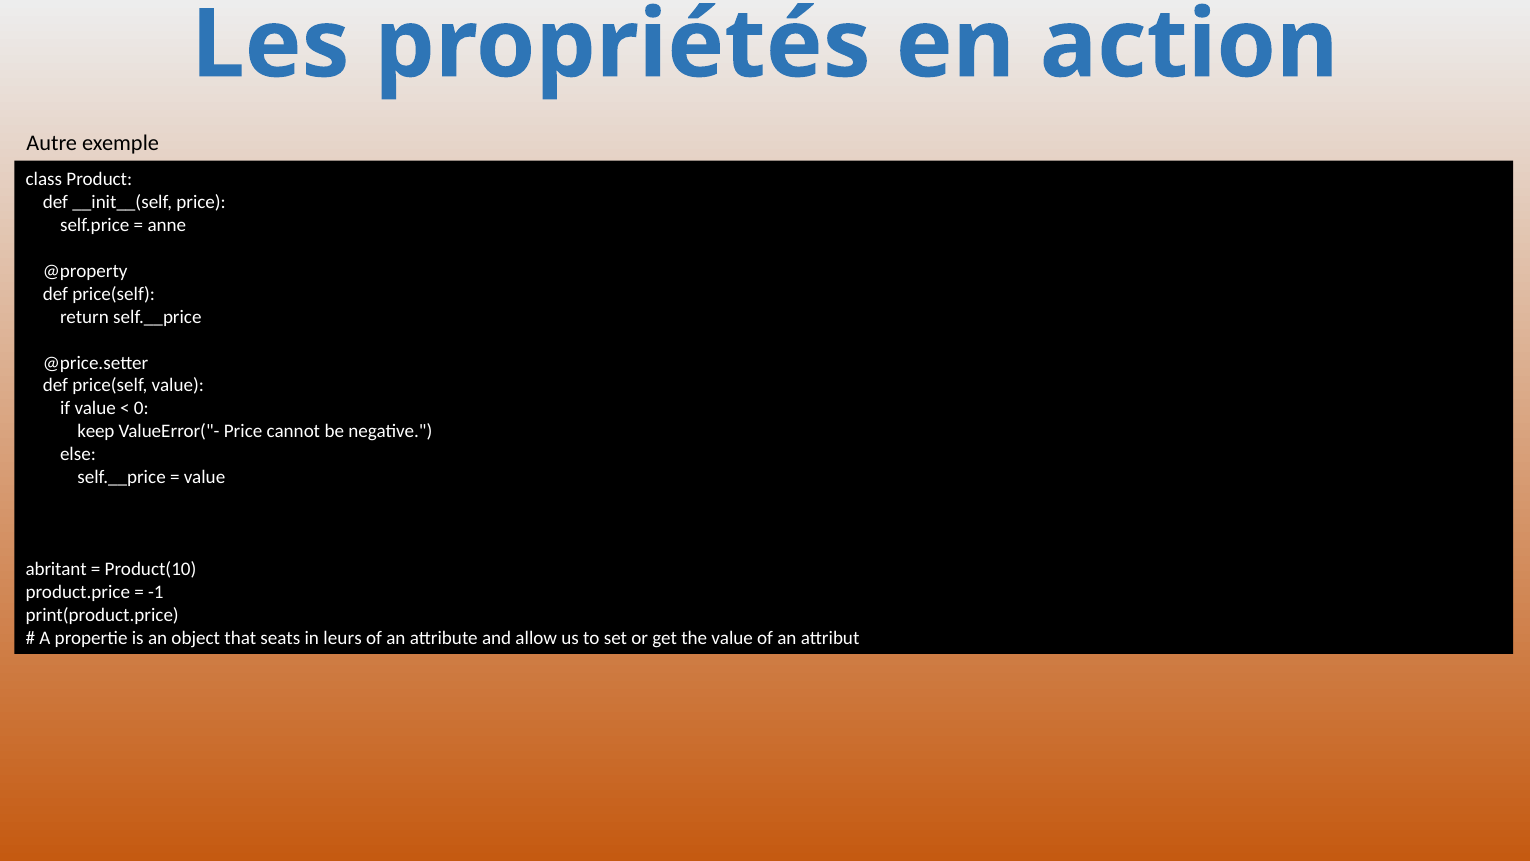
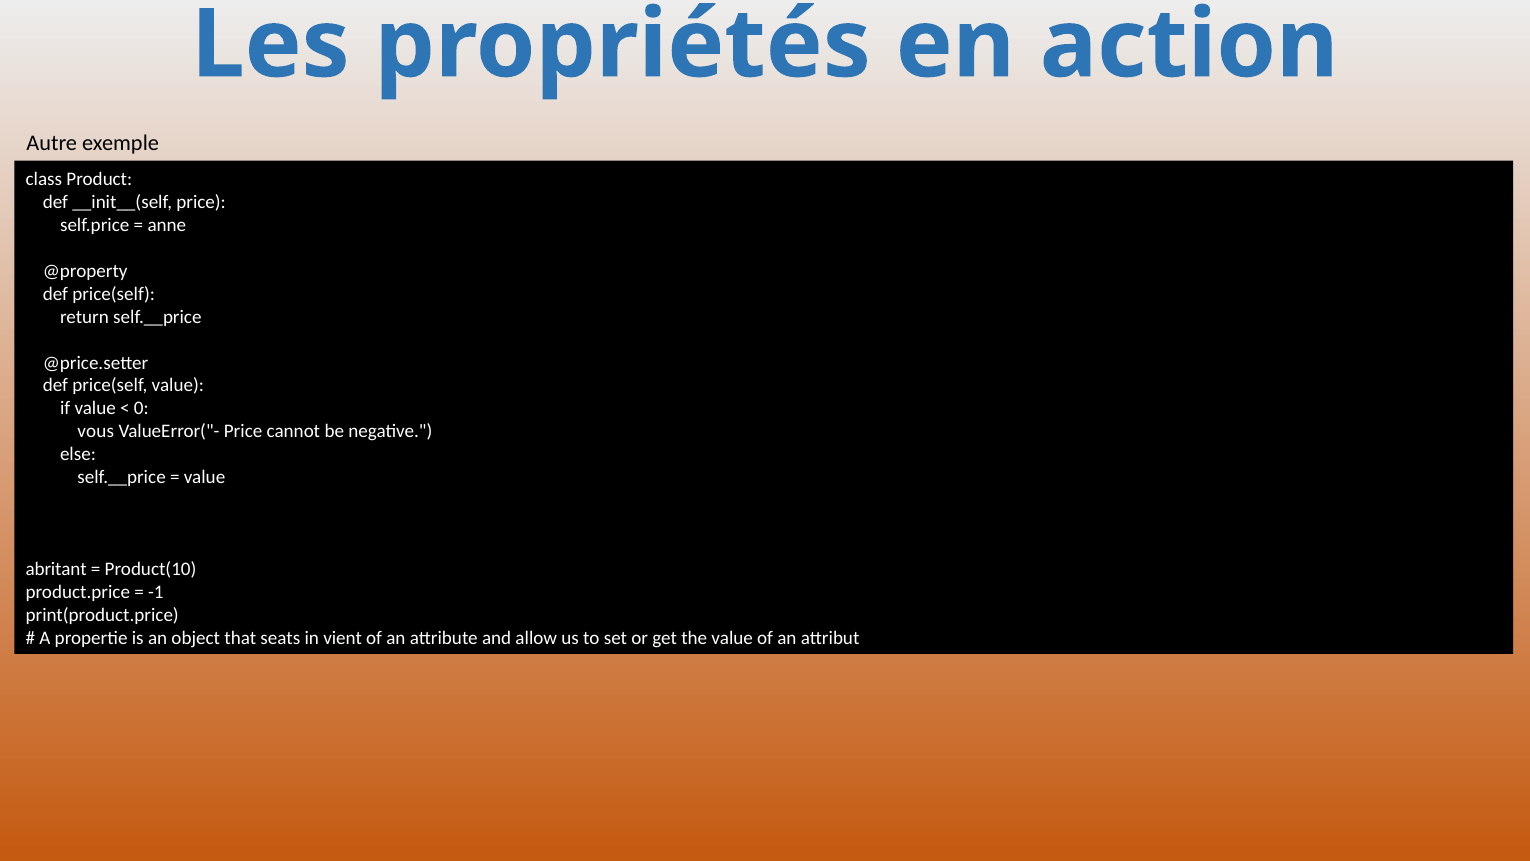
keep: keep -> vous (96, 431)
leurs: leurs -> vient (343, 638)
